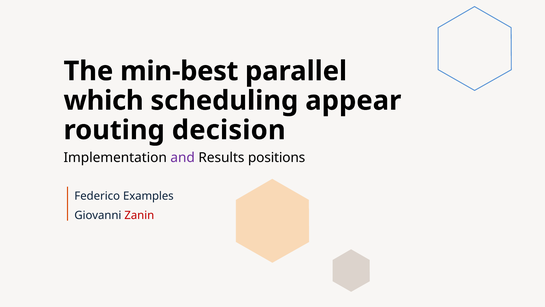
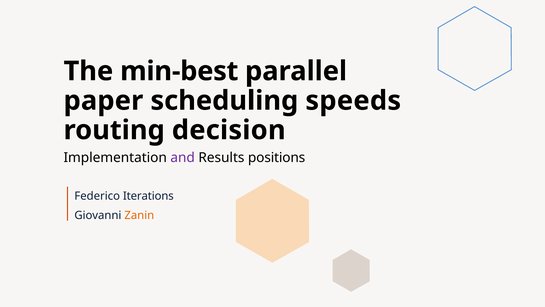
which: which -> paper (103, 101)
appear: appear -> speeds (353, 101)
Examples: Examples -> Iterations (148, 196)
Zanin colour: red -> orange (139, 215)
